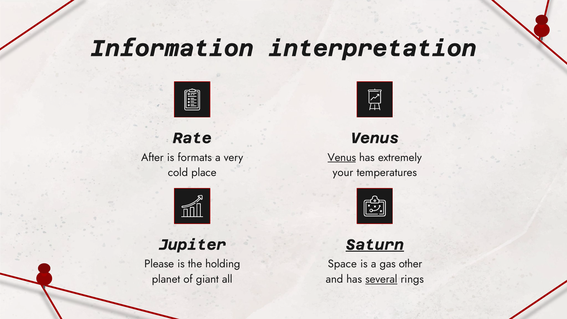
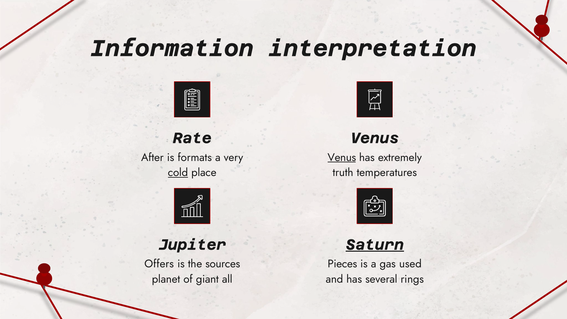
cold underline: none -> present (178, 173)
your: your -> truth (343, 173)
Please: Please -> Offers (159, 264)
holding: holding -> sources (223, 264)
Space: Space -> Pieces (342, 264)
other: other -> used (410, 264)
several underline: present -> none (381, 279)
